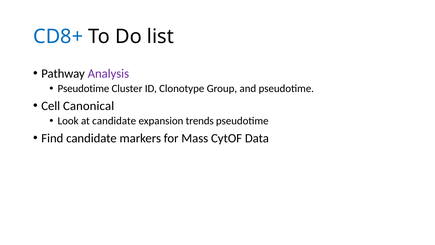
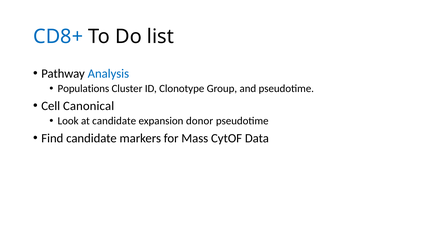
Analysis colour: purple -> blue (108, 74)
Pseudotime: Pseudotime -> Populations (83, 89)
trends: trends -> donor (200, 121)
